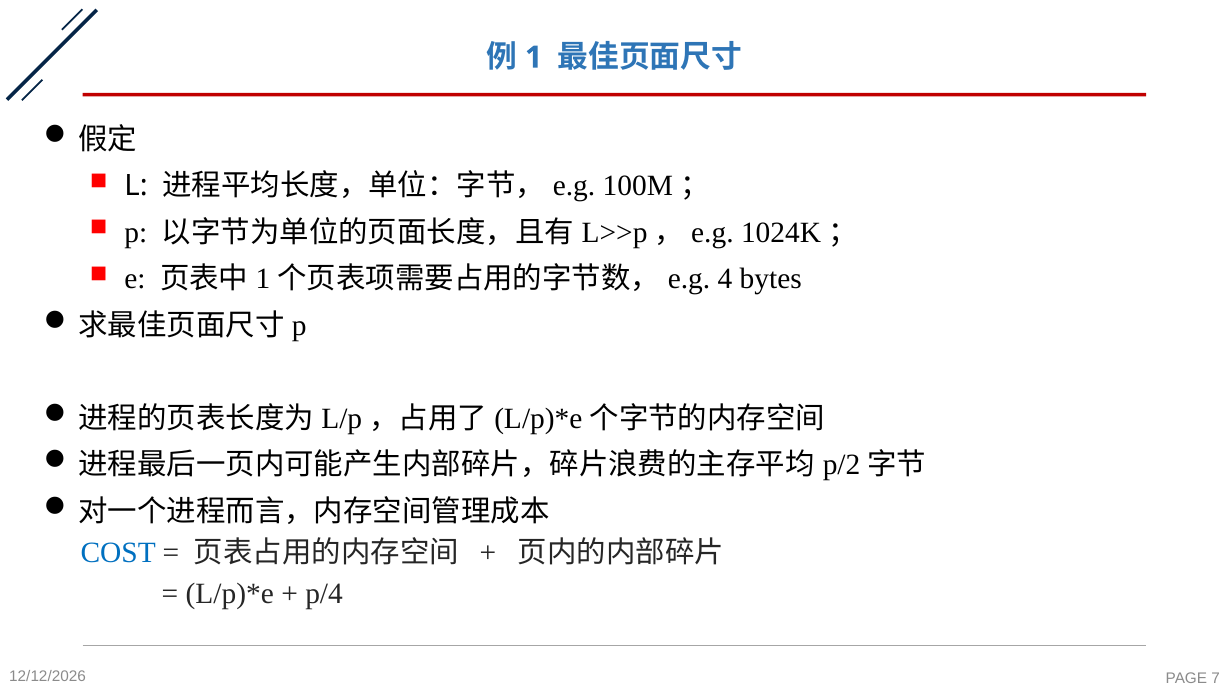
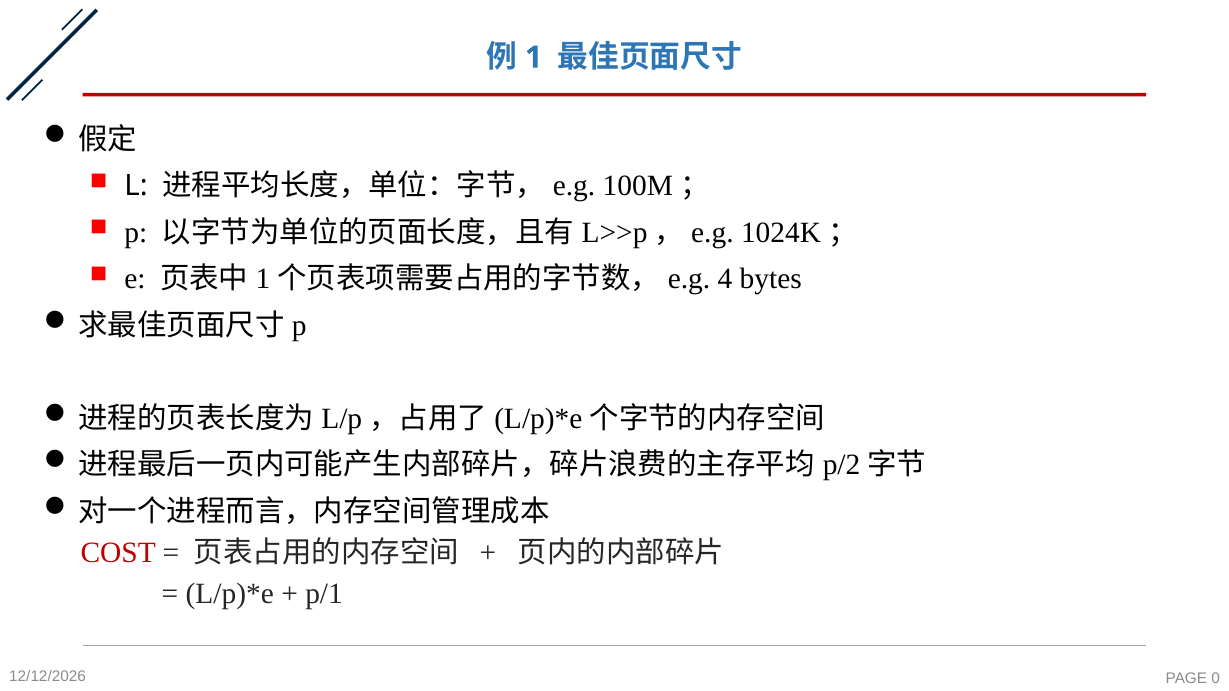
COST colour: blue -> red (118, 553)
p/4: p/4 -> p/1 (324, 594)
7: 7 -> 0 (1216, 679)
